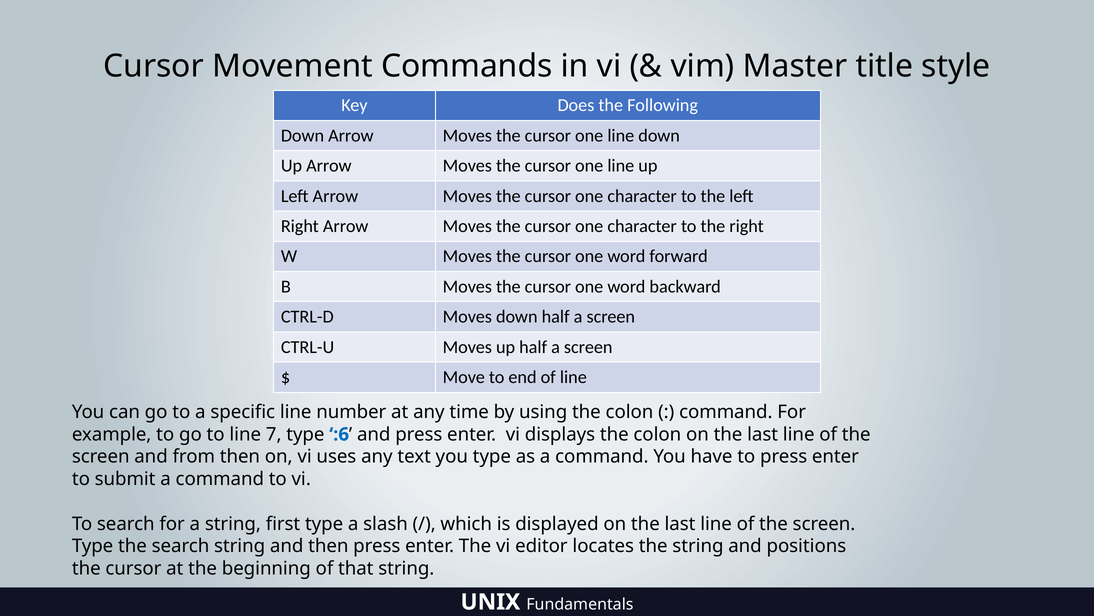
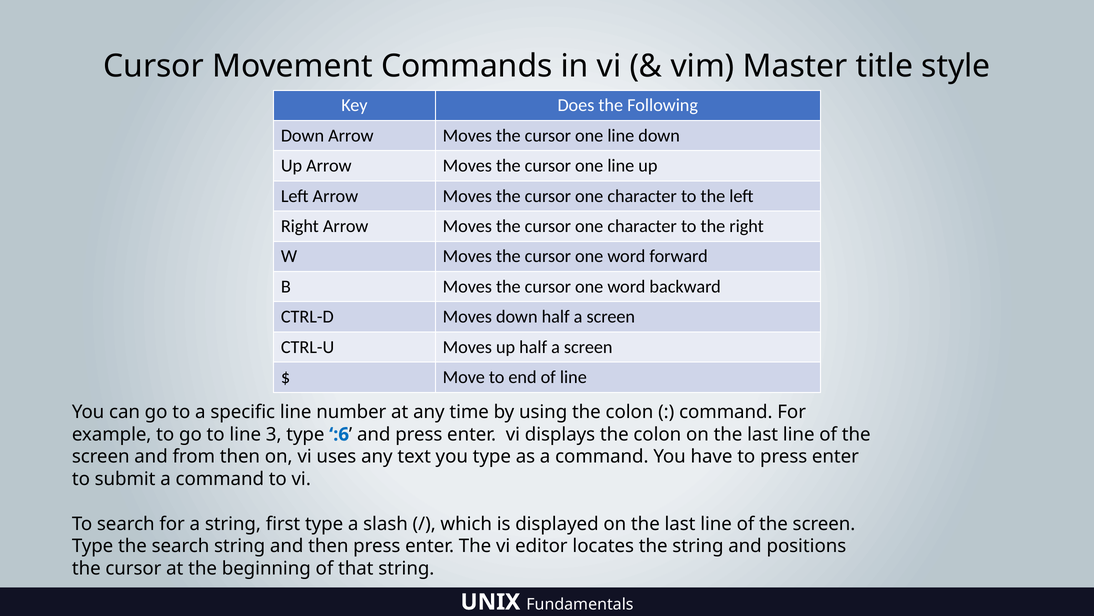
7: 7 -> 3 (274, 434)
